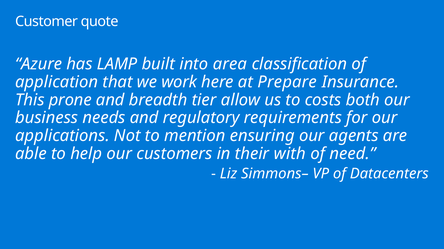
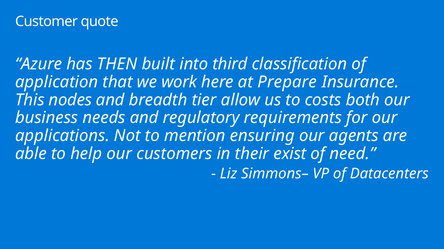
LAMP: LAMP -> THEN (117, 64)
area: area -> third (230, 64)
prone: prone -> nodes (70, 100)
with: with -> exist (290, 154)
